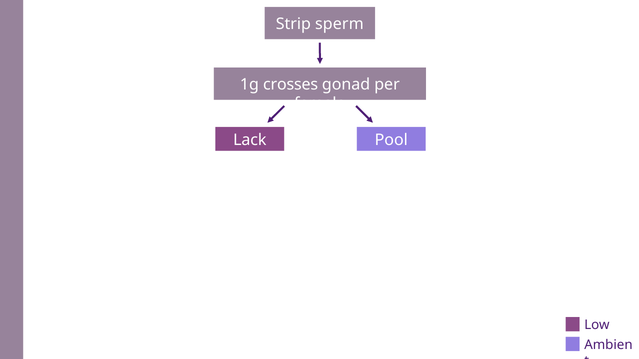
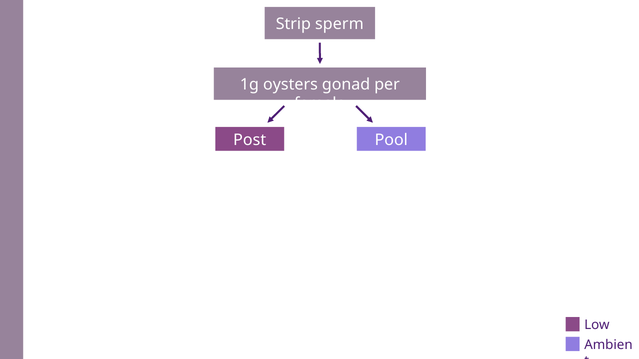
crosses: crosses -> oysters (290, 84)
Lack: Lack -> Post (250, 140)
